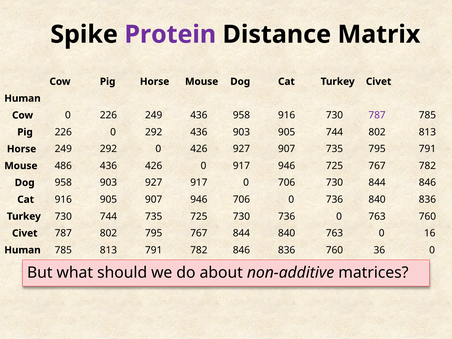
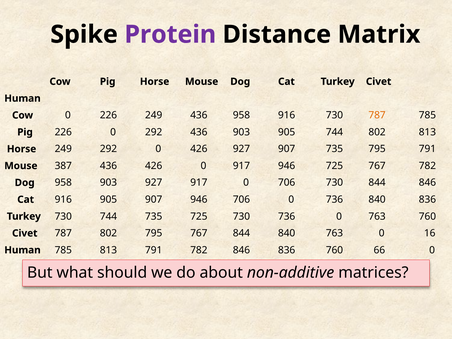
787 colour: purple -> orange (377, 115)
486: 486 -> 387 (63, 166)
36: 36 -> 66 (379, 250)
